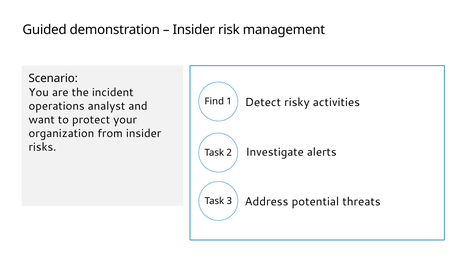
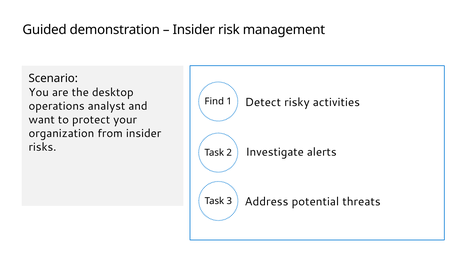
incident: incident -> desktop (113, 92)
